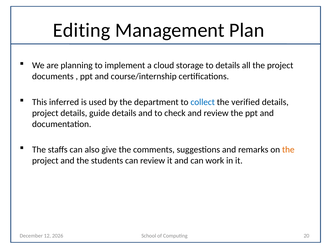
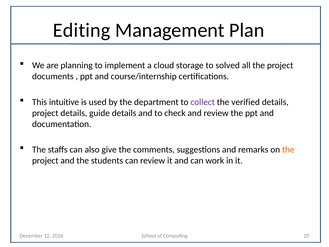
to details: details -> solved (228, 65)
inferred: inferred -> intuitive (64, 102)
collect colour: blue -> purple (203, 102)
